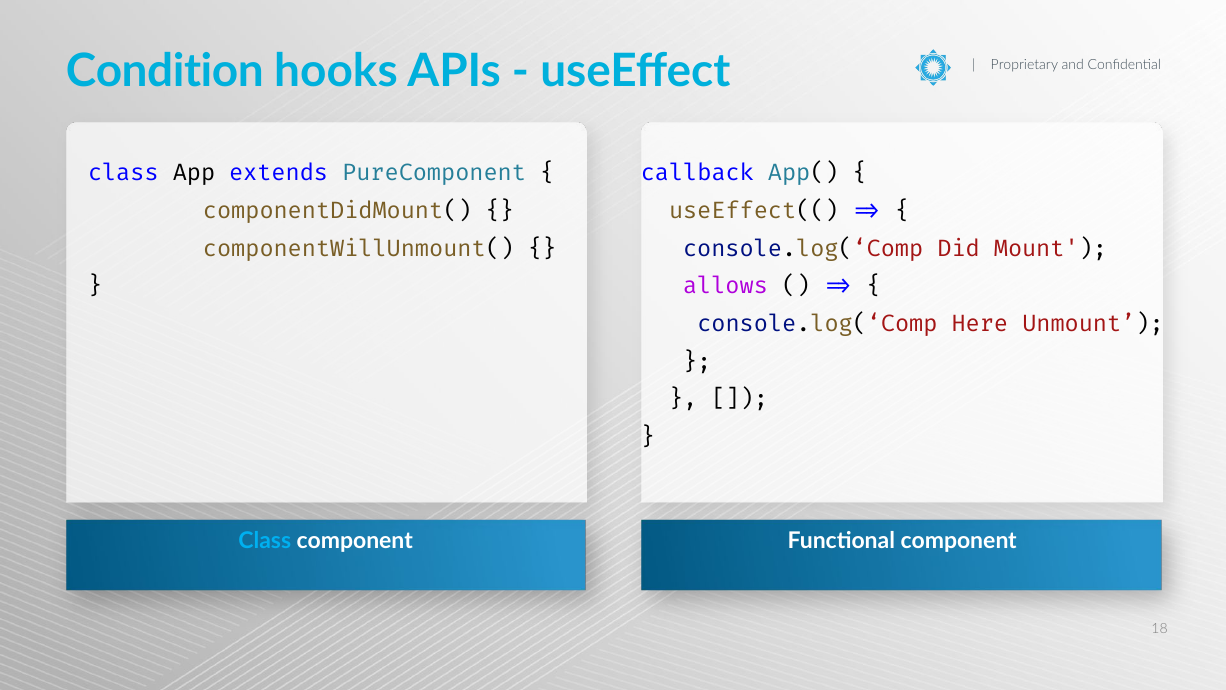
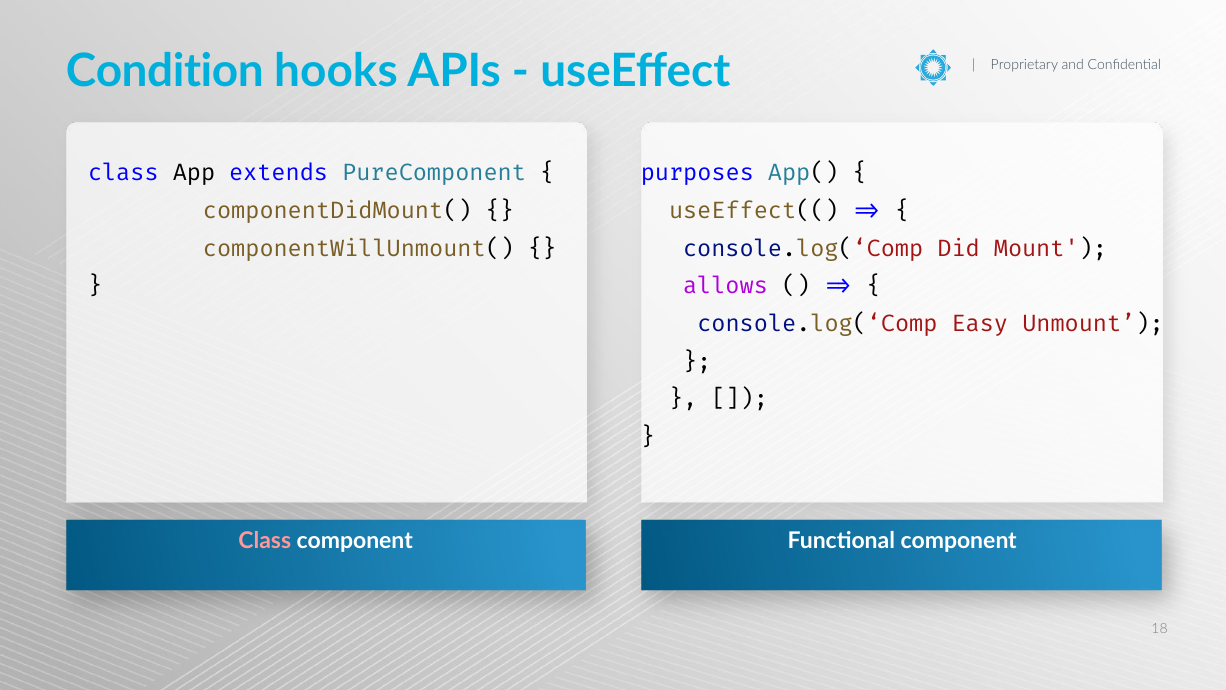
callback: callback -> purposes (697, 173)
Here: Here -> Easy (980, 324)
Class colour: light blue -> pink (265, 541)
